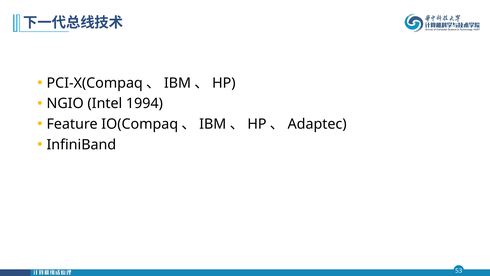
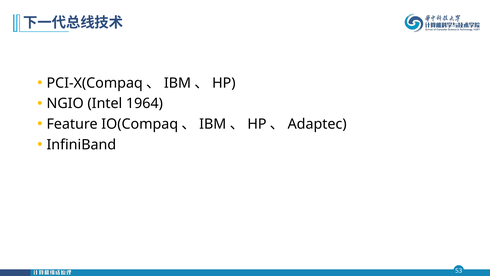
1994: 1994 -> 1964 (144, 103)
